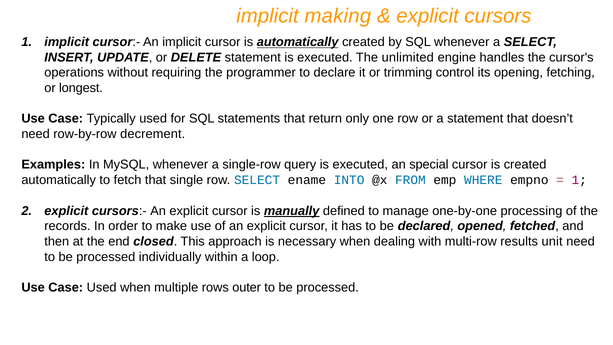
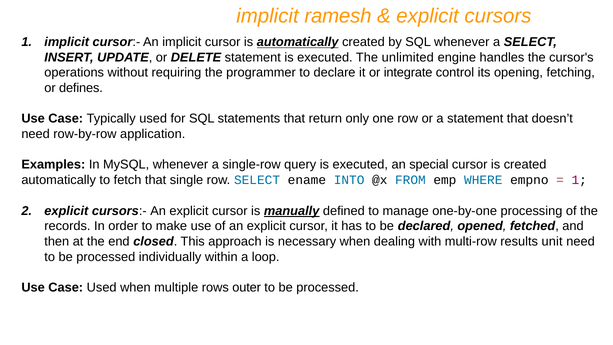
making: making -> ramesh (338, 16)
trimming: trimming -> integrate (408, 73)
longest: longest -> defines (81, 88)
decrement: decrement -> application (153, 134)
